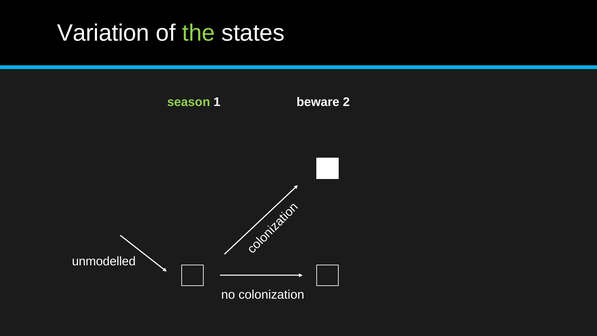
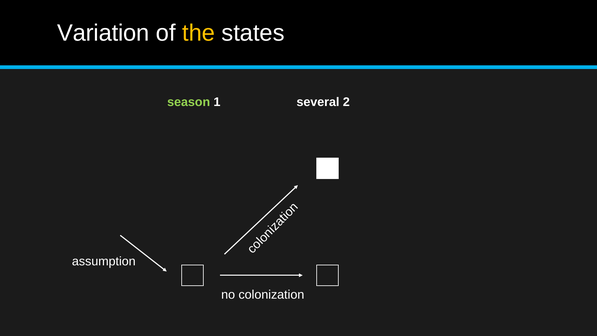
the colour: light green -> yellow (199, 33)
beware: beware -> several (318, 102)
unmodelled: unmodelled -> assumption (104, 261)
